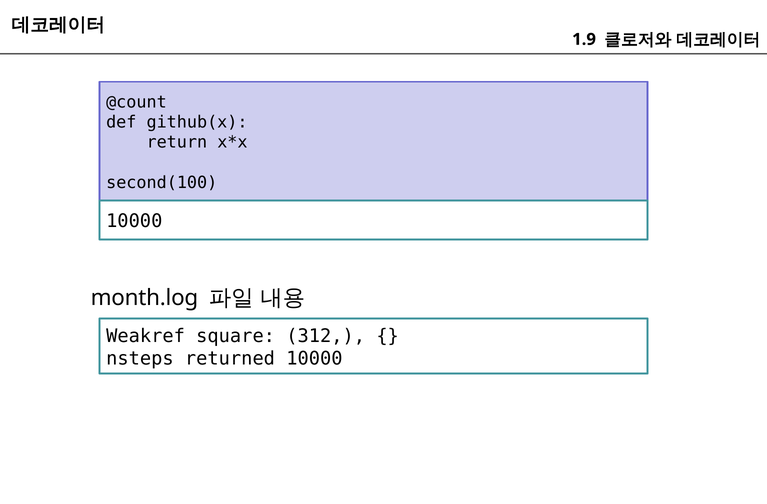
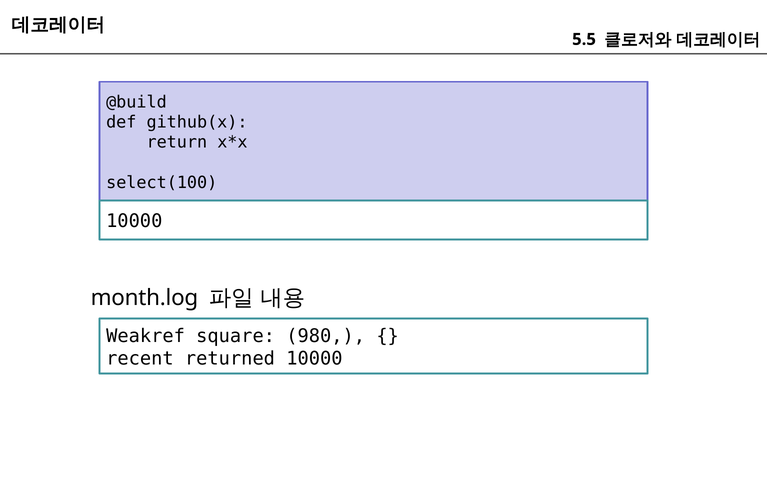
1.9: 1.9 -> 5.5 (584, 39)
@count: @count -> @build (136, 102)
second(100: second(100 -> select(100 (162, 183)
312: 312 -> 980 (326, 336)
nsteps: nsteps -> recent (140, 358)
